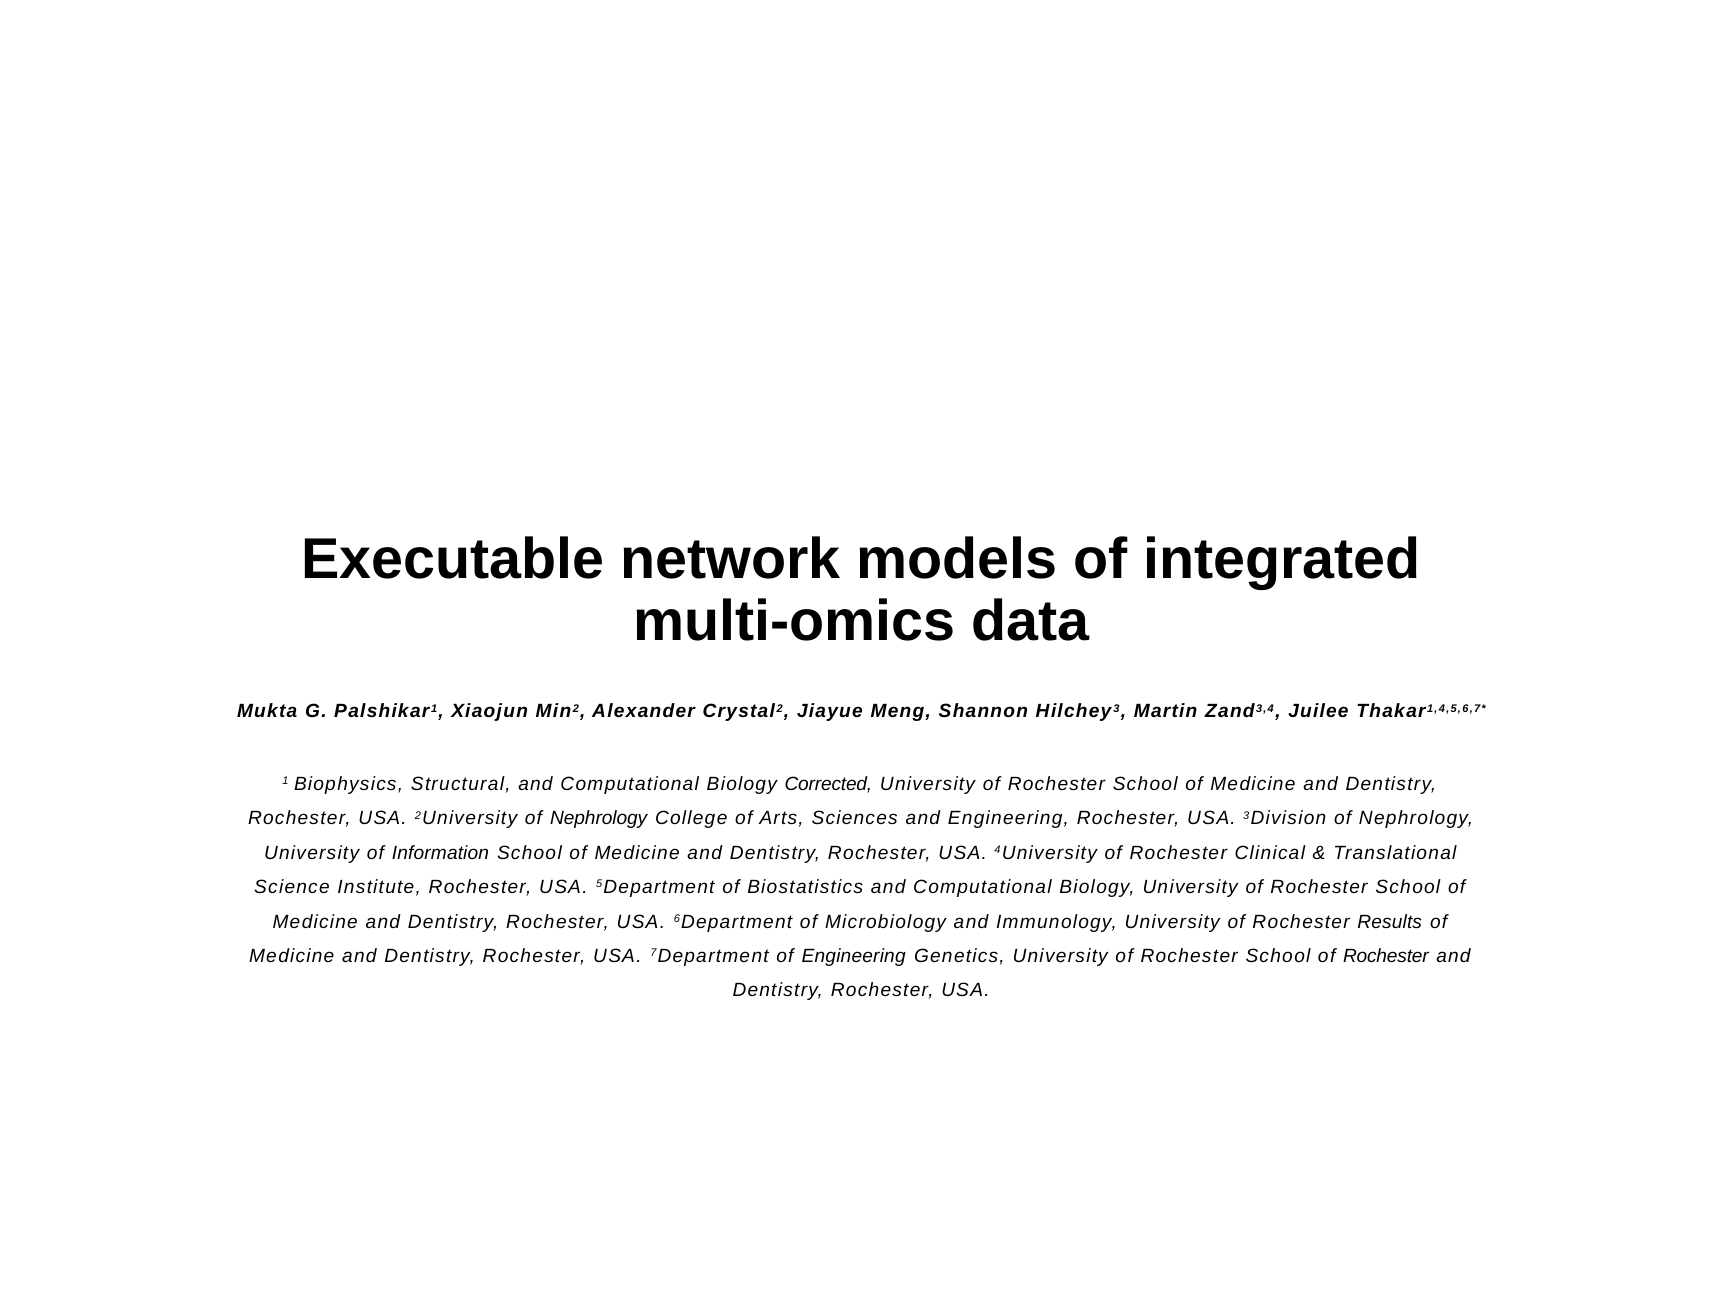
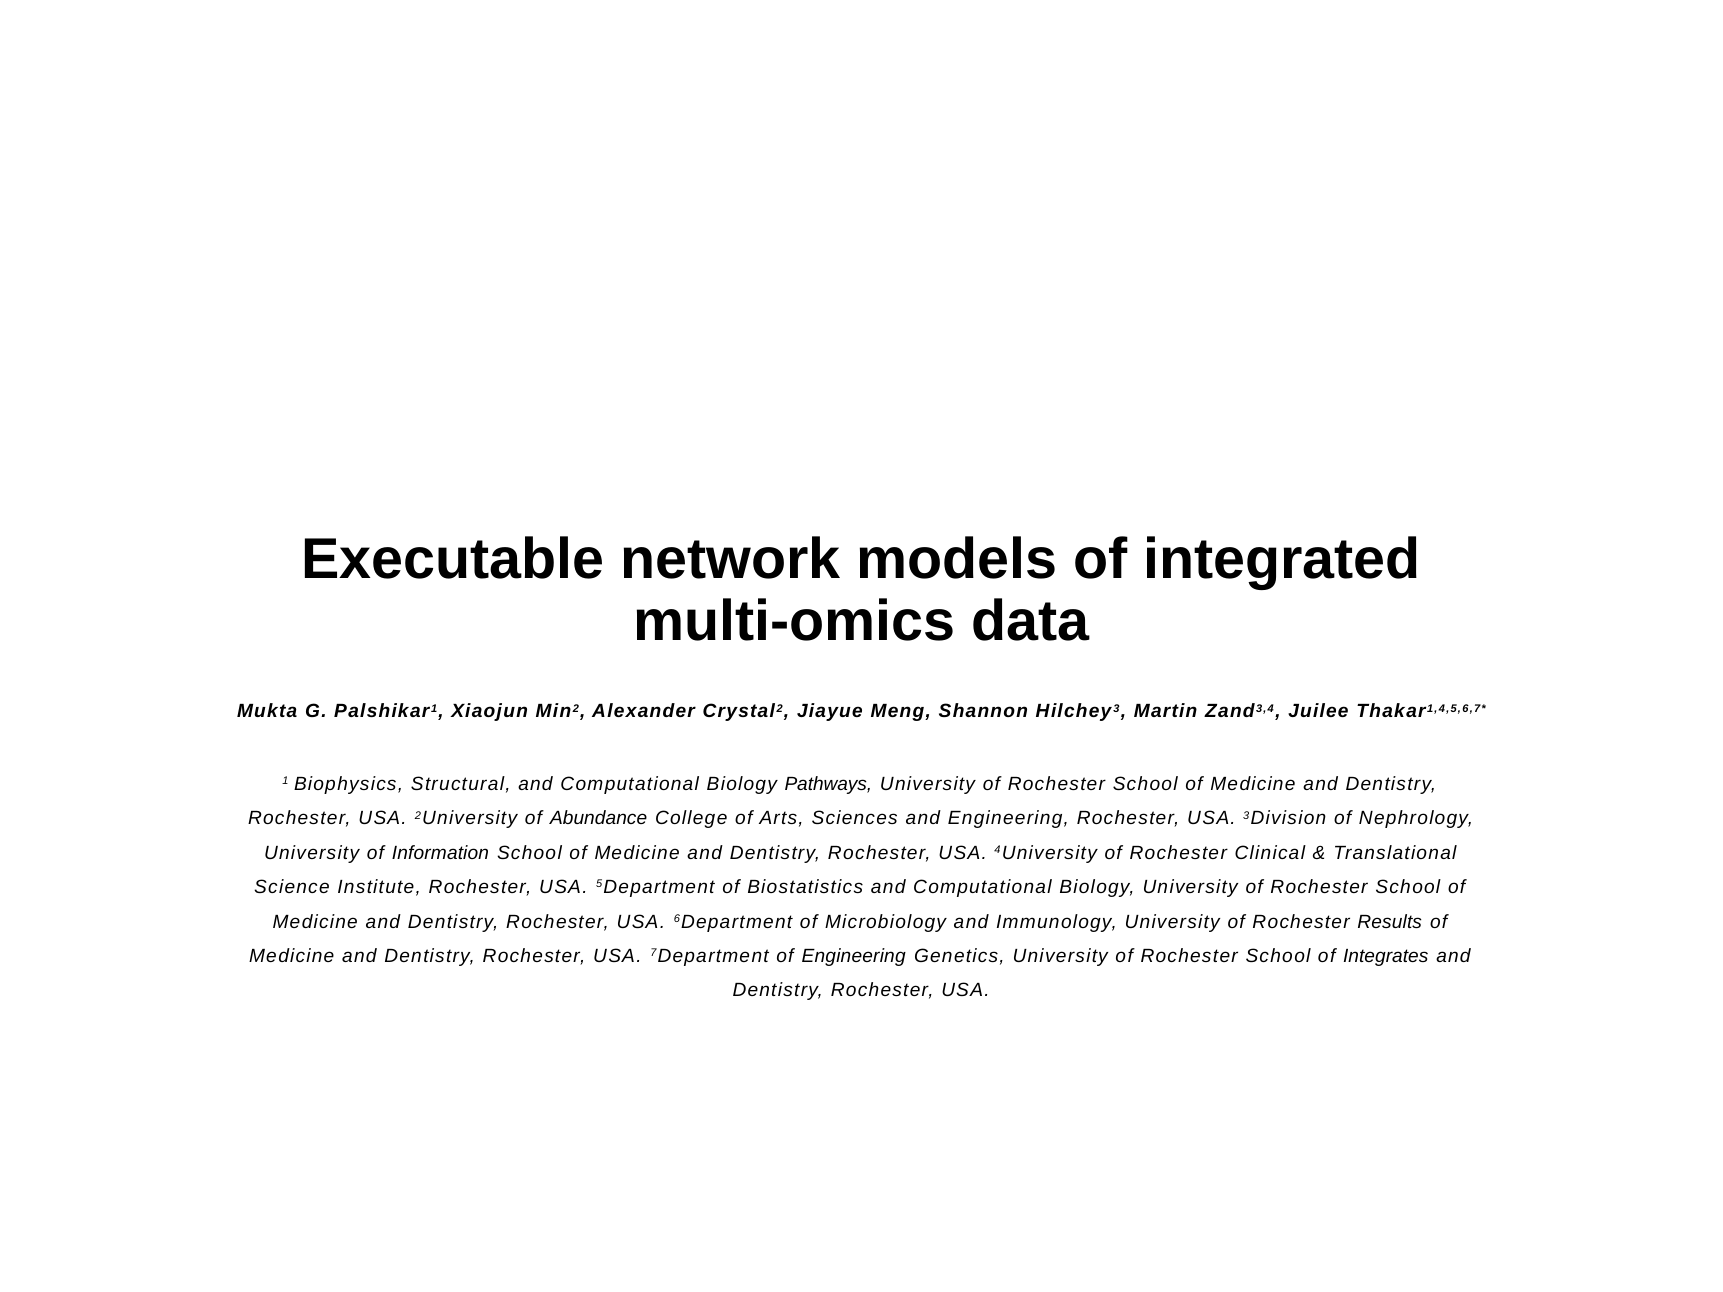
Corrected: Corrected -> Pathways (828, 784)
2University of Nephrology: Nephrology -> Abundance (599, 819)
School of Rochester: Rochester -> Integrates (1386, 956)
